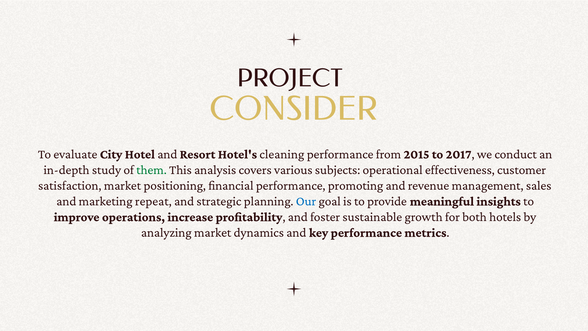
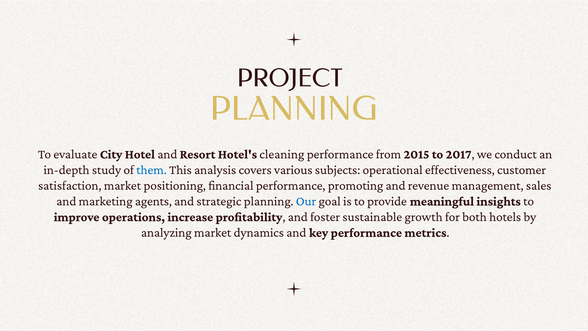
CONSIDER: CONSIDER -> PLANNING (294, 109)
them colour: green -> blue (152, 170)
repeat: repeat -> agents (153, 201)
